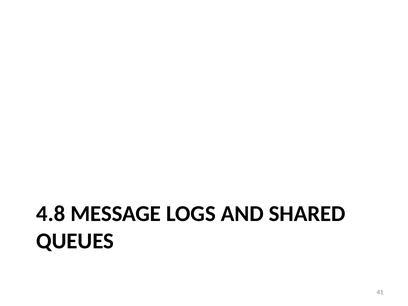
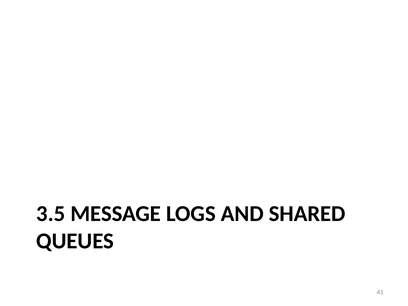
4.8: 4.8 -> 3.5 (51, 214)
